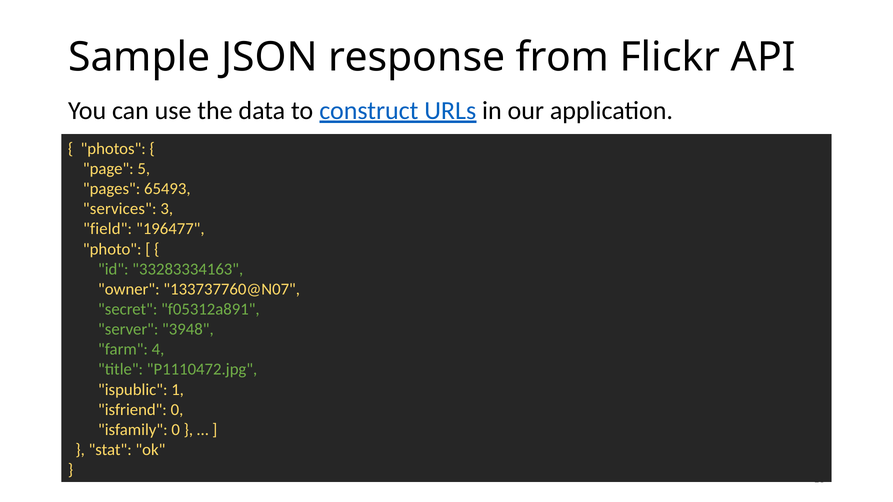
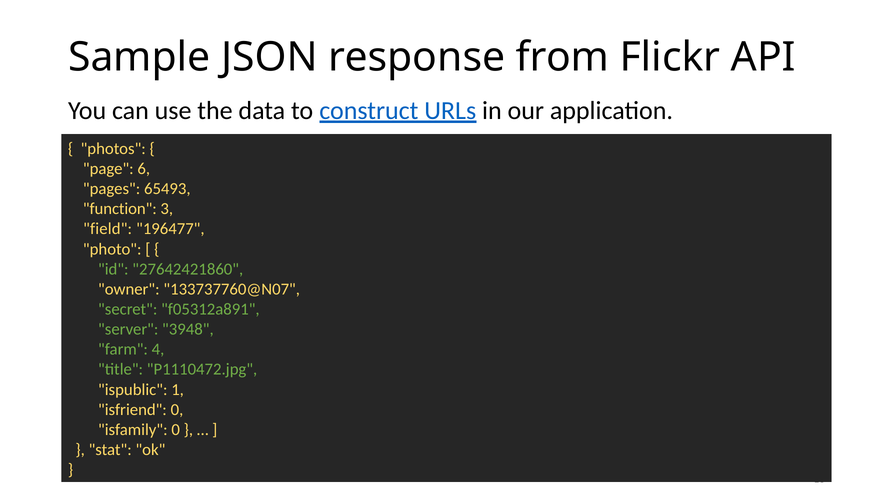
5: 5 -> 6 (144, 169)
services: services -> function (120, 209)
33283334163: 33283334163 -> 27642421860 (188, 269)
